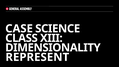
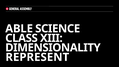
CASE: CASE -> ABLE (19, 29)
